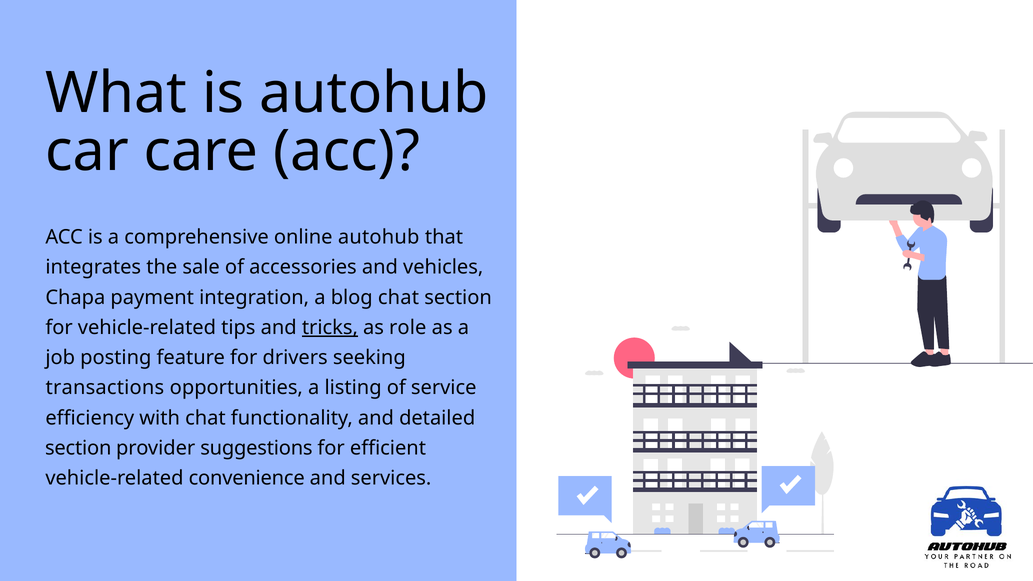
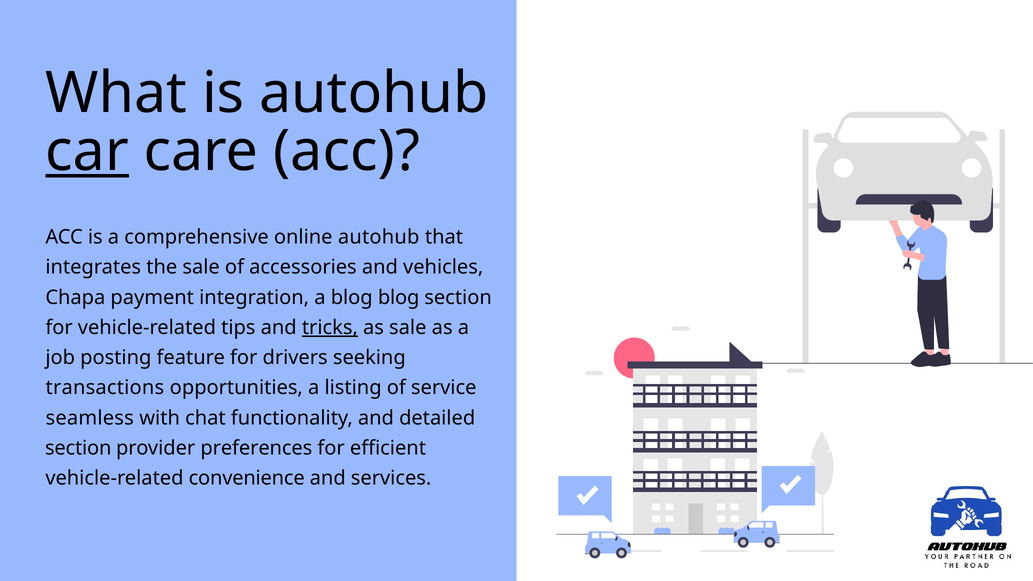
car underline: none -> present (87, 151)
blog chat: chat -> blog (399, 297)
as role: role -> sale (408, 328)
efficiency: efficiency -> seamless (90, 418)
suggestions: suggestions -> preferences (256, 448)
